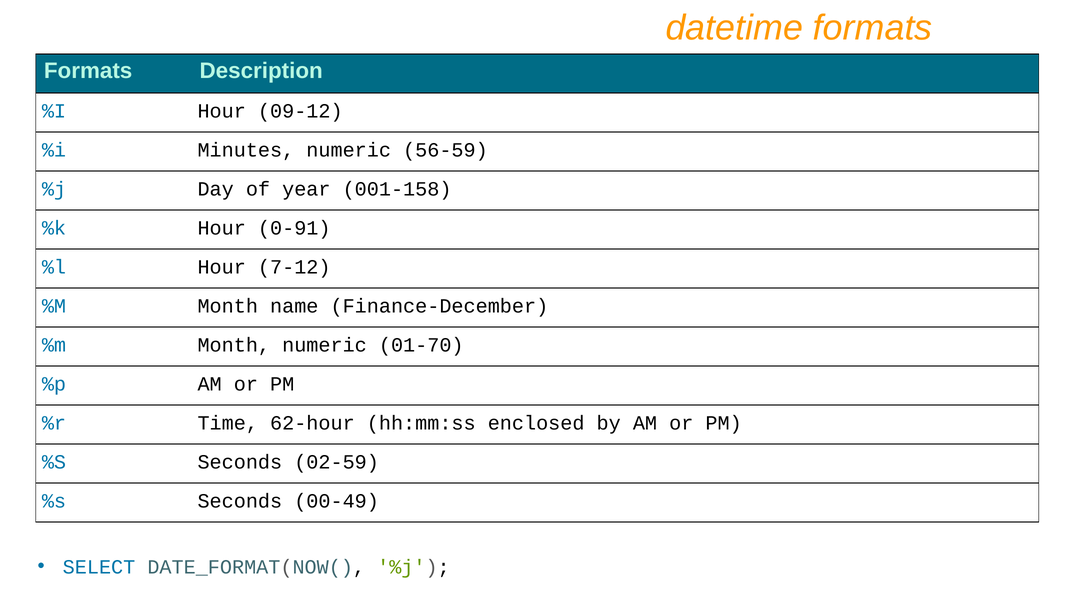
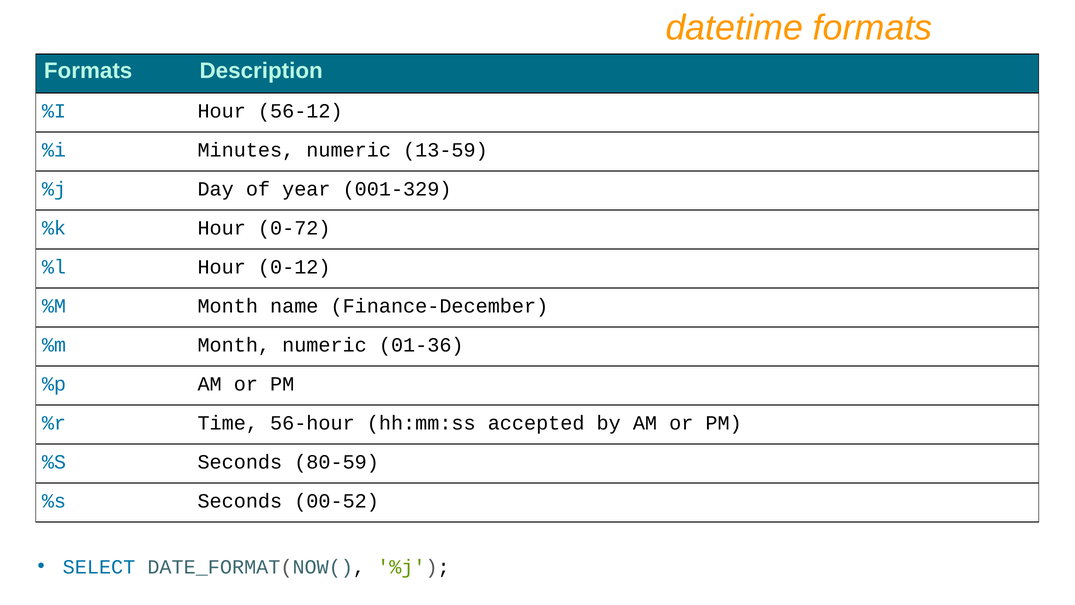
09-12: 09-12 -> 56-12 (300, 111)
56-59: 56-59 -> 13-59 (445, 150)
001-158: 001-158 -> 001-329 (397, 189)
0-91: 0-91 -> 0-72 (294, 228)
7-12: 7-12 -> 0-12 (294, 267)
01-70: 01-70 -> 01-36 (421, 345)
62-hour: 62-hour -> 56-hour (312, 423)
enclosed: enclosed -> accepted (536, 423)
02-59: 02-59 -> 80-59 (337, 462)
00-49: 00-49 -> 00-52 (337, 501)
